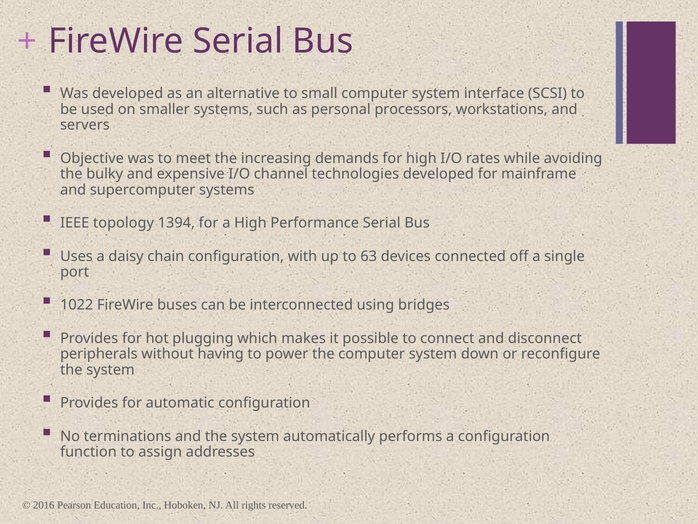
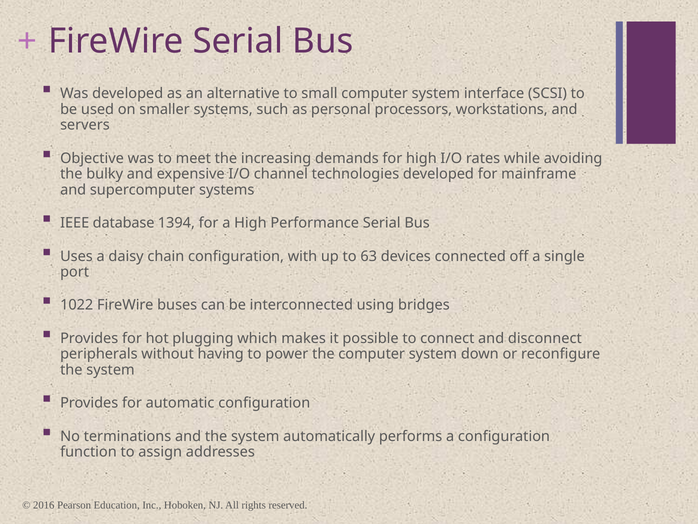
topology: topology -> database (124, 223)
